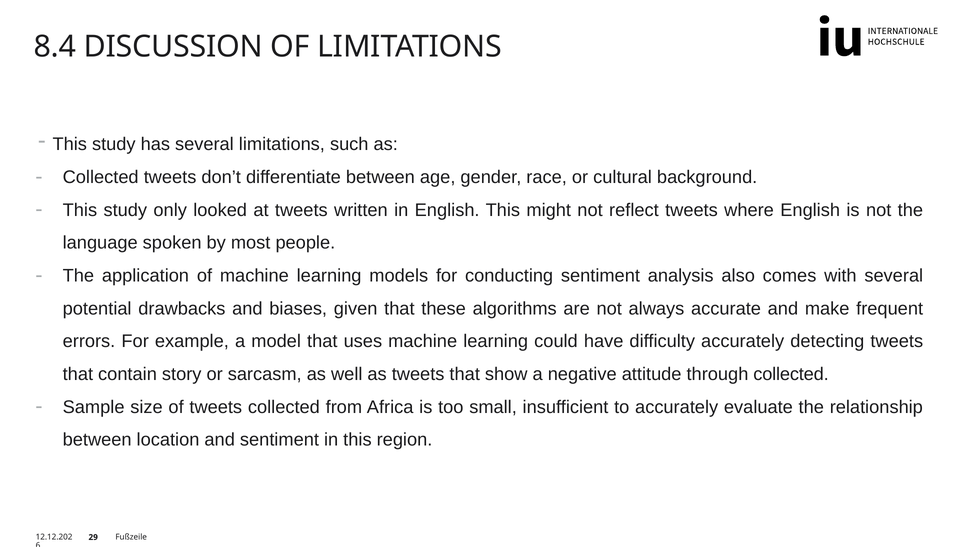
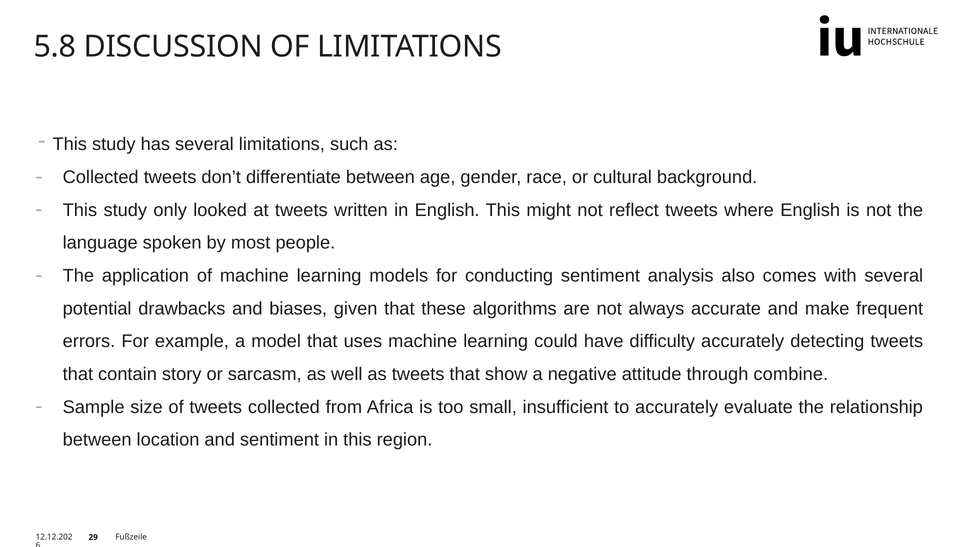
8.4: 8.4 -> 5.8 (55, 47)
through collected: collected -> combine (791, 374)
